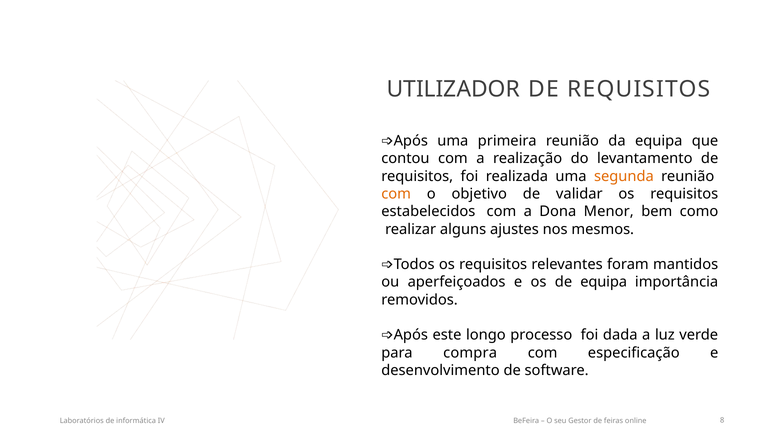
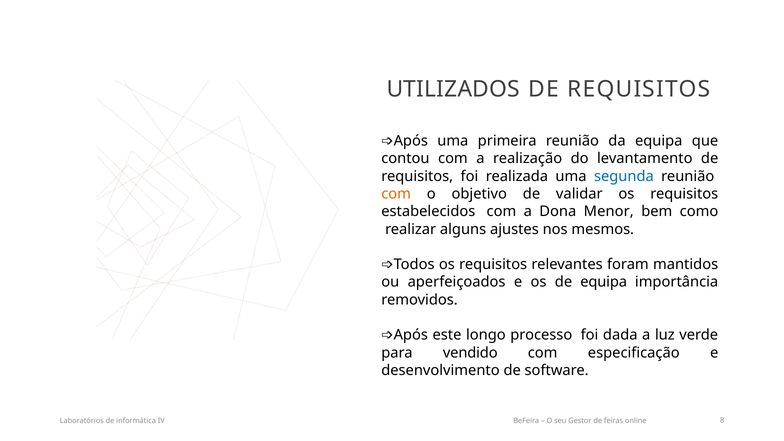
UTILIZADOR: UTILIZADOR -> UTILIZADOS (453, 89)
segunda colour: orange -> blue (624, 176)
compra: compra -> vendido (470, 353)
